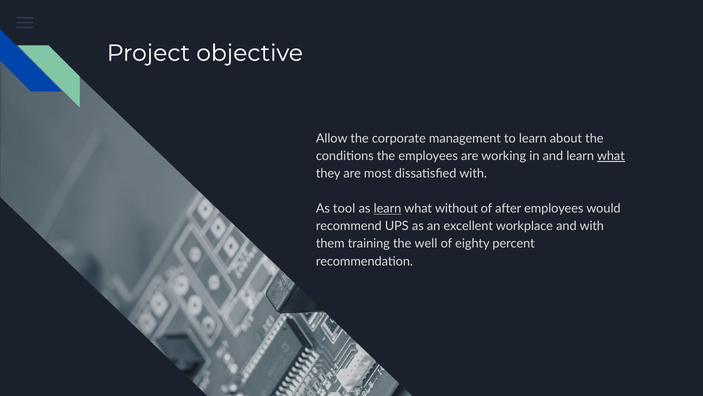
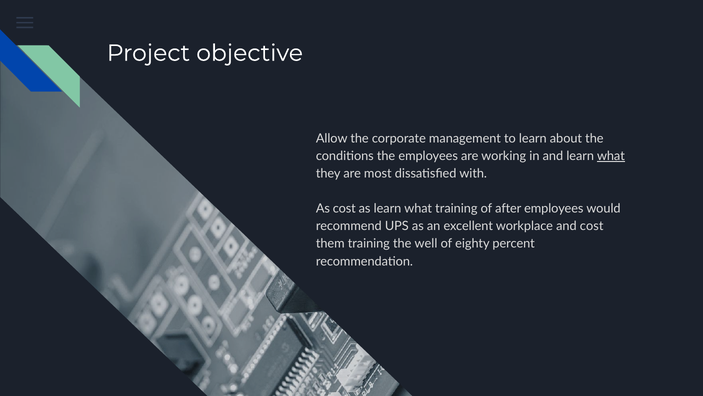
As tool: tool -> cost (344, 208)
learn underline: present -> none (388, 208)
what without: without -> training (456, 208)
and with: with -> cost (592, 226)
